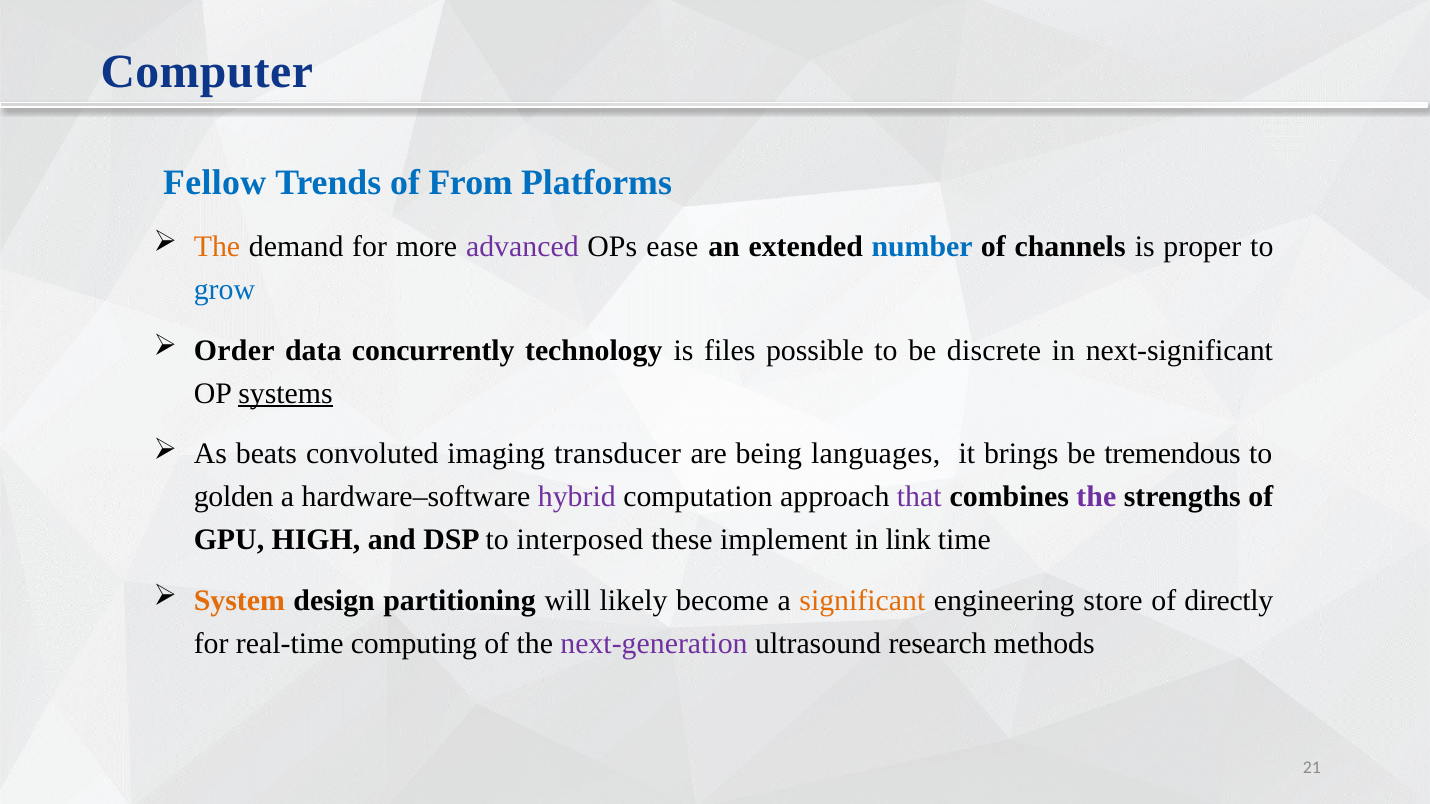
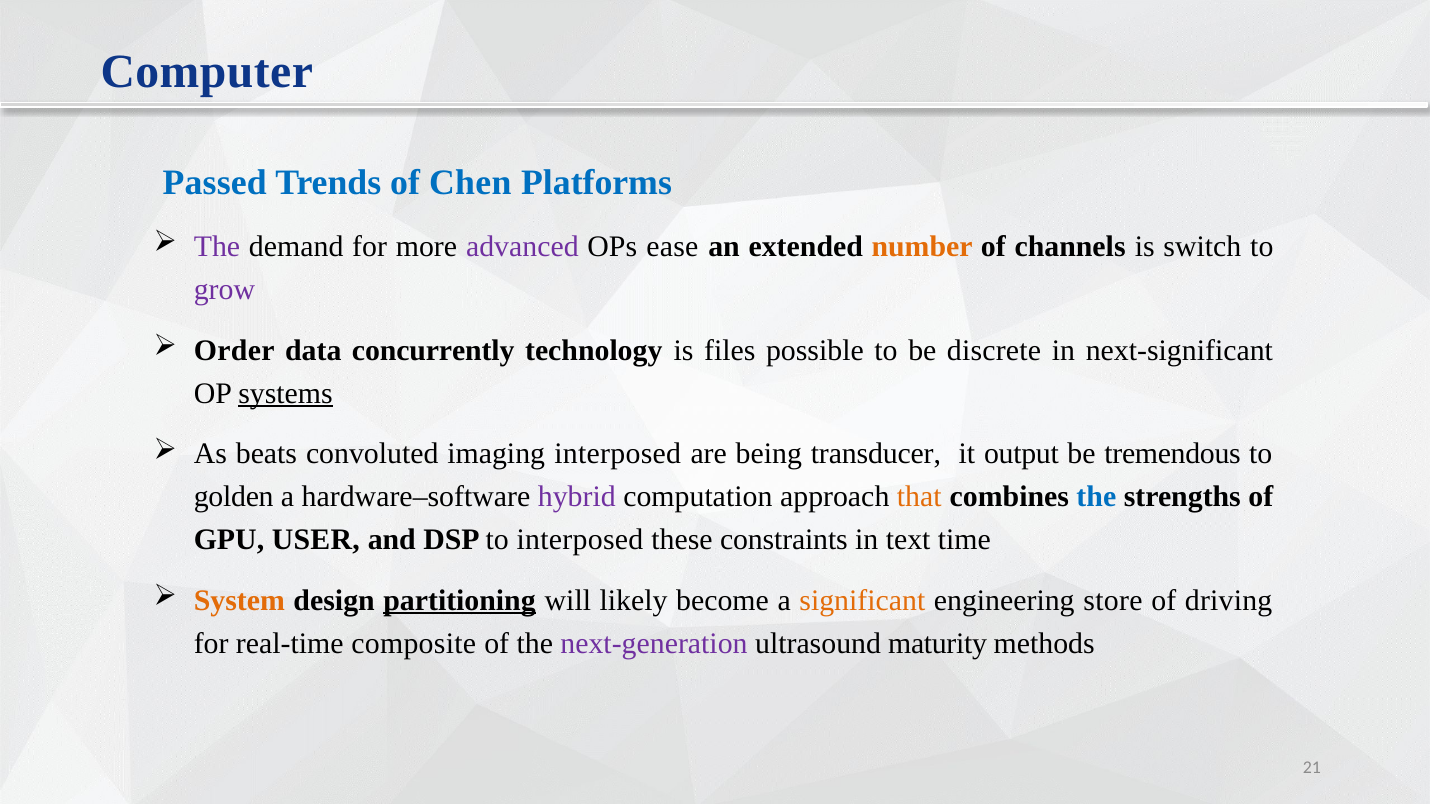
Fellow: Fellow -> Passed (215, 183)
From: From -> Chen (470, 183)
The colour: orange -> purple (217, 247)
number colour: blue -> orange (922, 247)
proper: proper -> switch (1202, 247)
grow colour: blue -> purple (224, 290)
imaging transducer: transducer -> interposed (618, 454)
languages: languages -> transducer (876, 454)
brings: brings -> output (1021, 454)
that colour: purple -> orange (919, 497)
the colour: purple -> blue (1096, 497)
HIGH: HIGH -> USER (316, 540)
implement: implement -> constraints (784, 540)
link: link -> text (908, 540)
partitioning underline: none -> present (460, 601)
directly: directly -> driving (1229, 601)
computing: computing -> composite (414, 644)
research: research -> maturity (938, 644)
